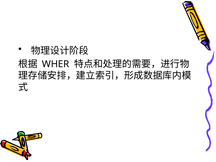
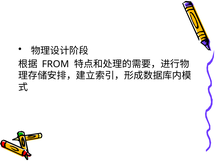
WHER: WHER -> FROM (56, 64)
